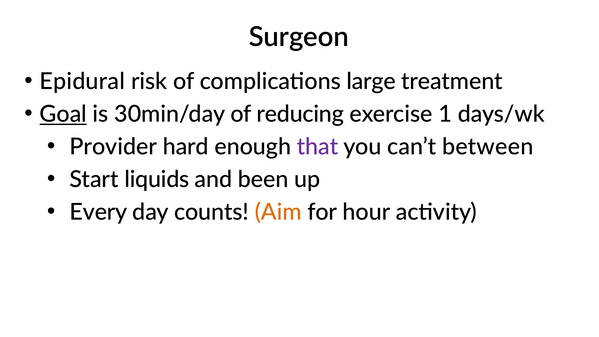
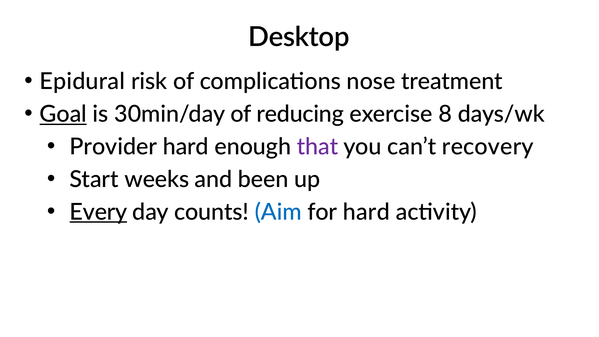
Surgeon: Surgeon -> Desktop (299, 37)
large: large -> nose (371, 82)
1: 1 -> 8 (445, 114)
between: between -> recovery (488, 147)
liquids: liquids -> weeks (157, 179)
Every underline: none -> present (98, 212)
Aim colour: orange -> blue (278, 212)
for hour: hour -> hard (366, 212)
